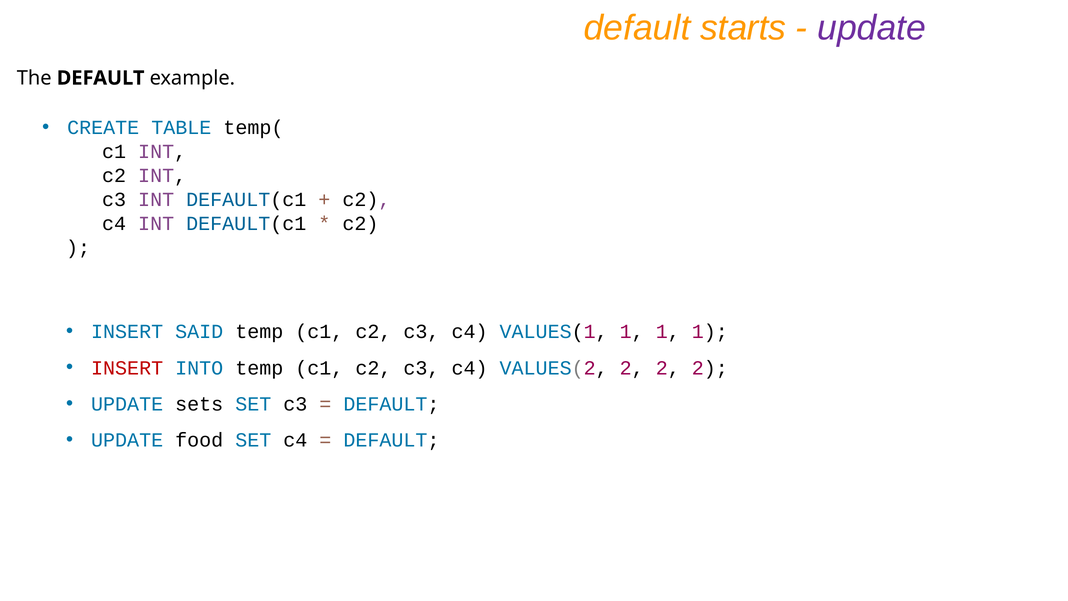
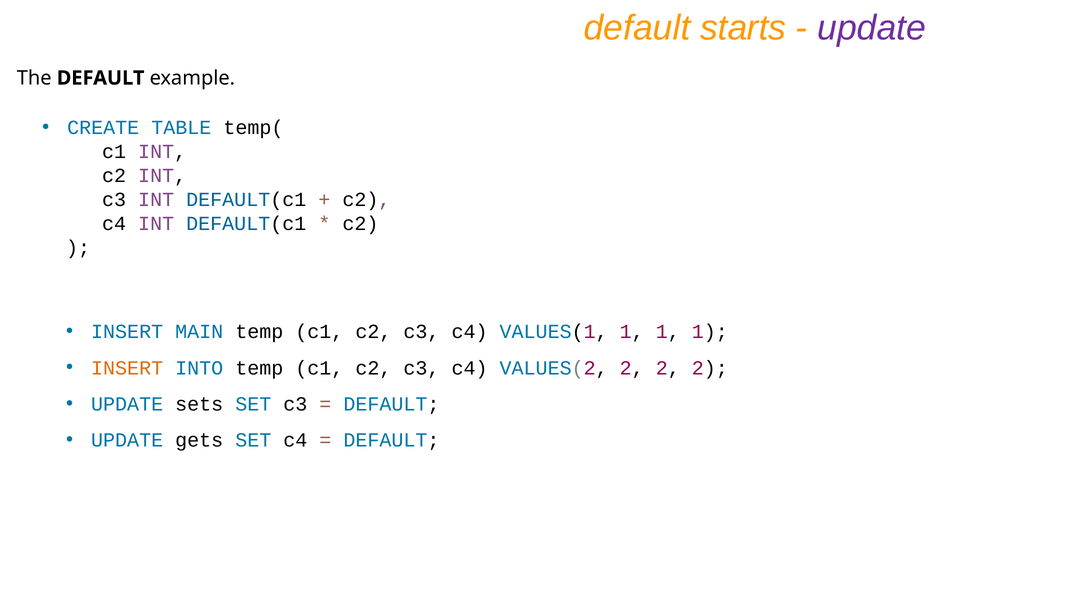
SAID: SAID -> MAIN (199, 332)
INSERT colour: red -> orange (127, 368)
food: food -> gets (199, 440)
